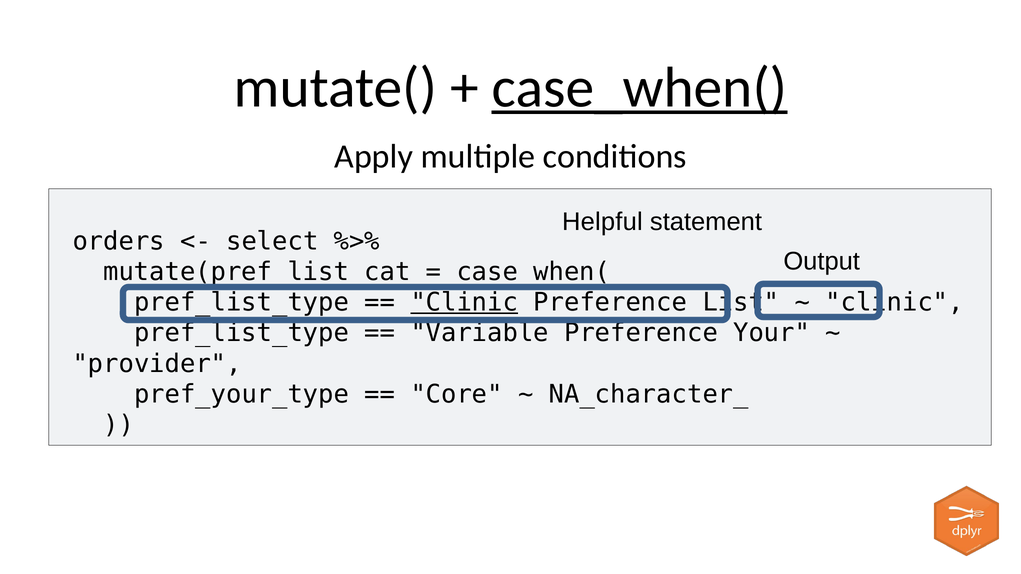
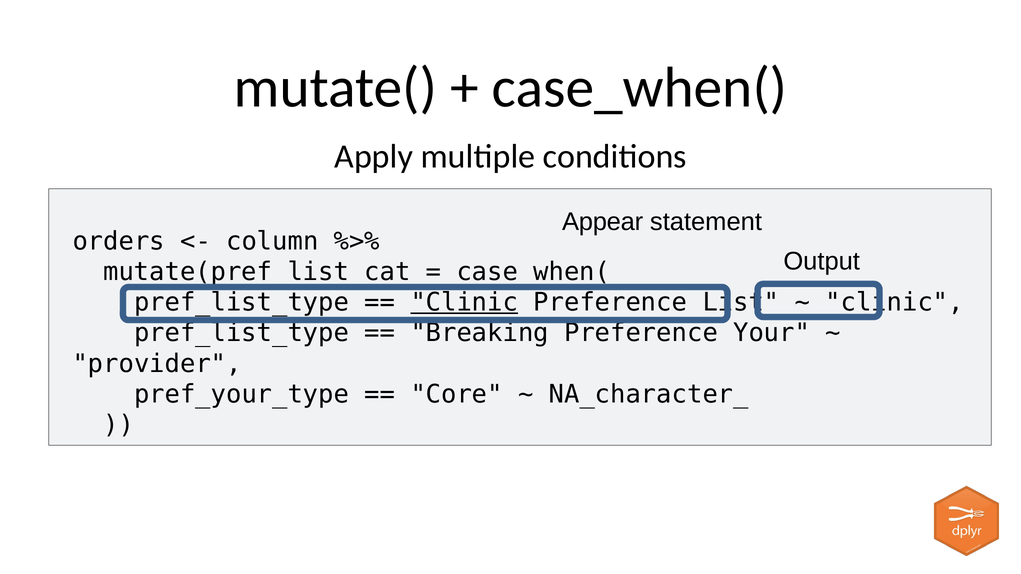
case_when( underline: present -> none (640, 88)
Helpful: Helpful -> Appear (603, 222)
select: select -> column (272, 241)
Variable: Variable -> Breaking (480, 333)
